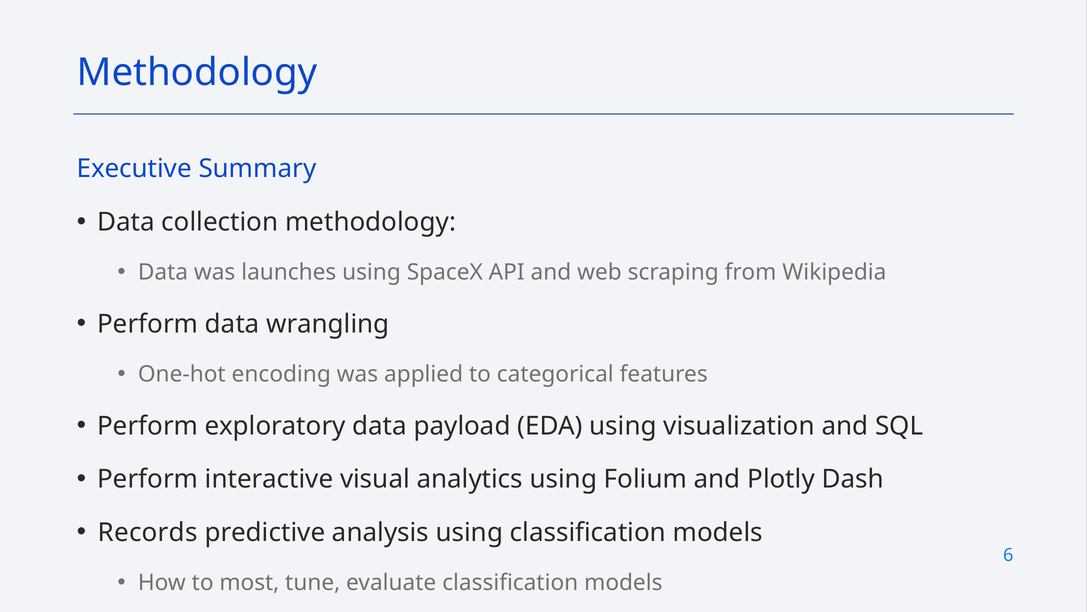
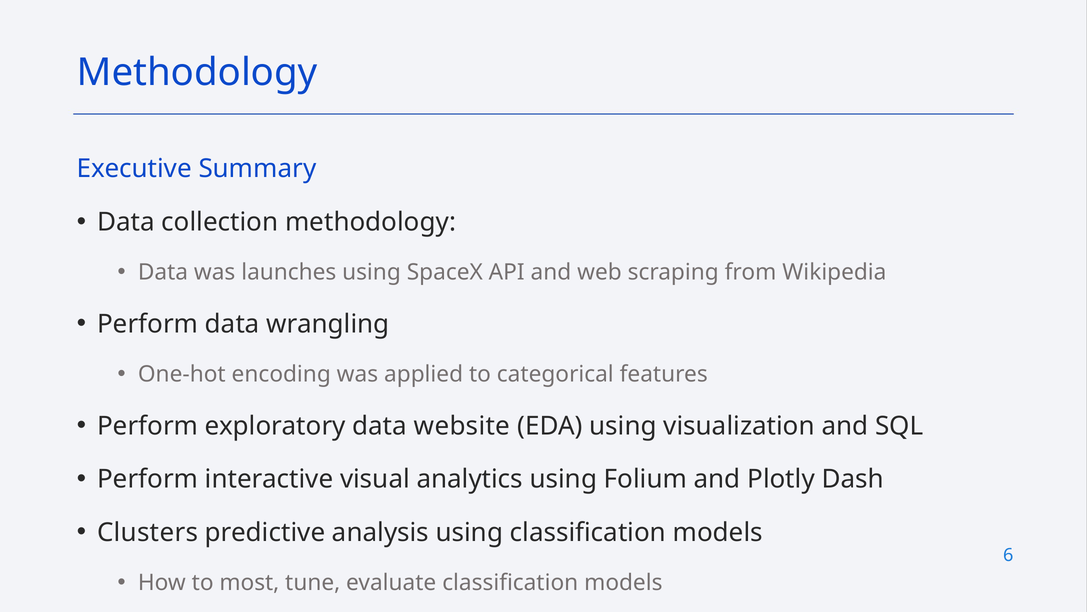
payload: payload -> website (462, 426)
Records: Records -> Clusters (148, 532)
